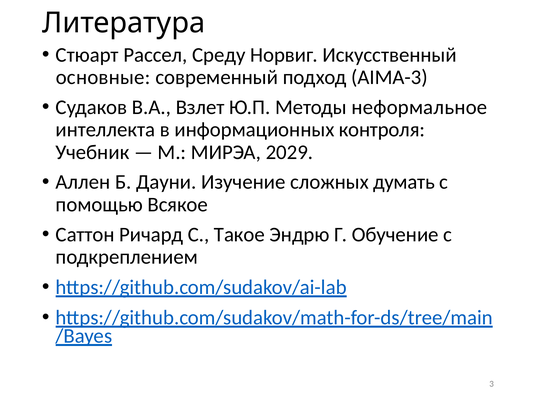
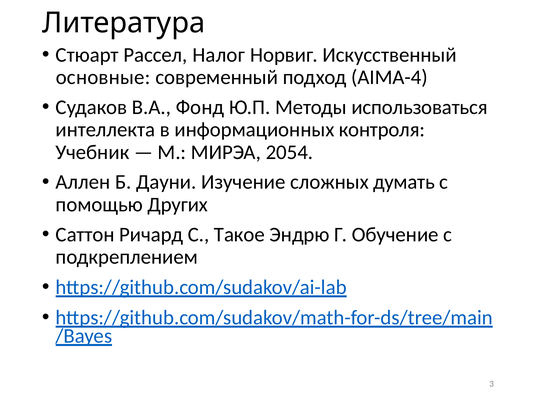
Среду: Среду -> Налог (219, 55)
AIMA-3: AIMA-3 -> AIMA-4 (389, 77)
Взлет: Взлет -> Фонд (200, 107)
неформальное: неформальное -> использоваться (420, 107)
2029: 2029 -> 2054 (289, 152)
Всякое: Всякое -> Других (178, 205)
